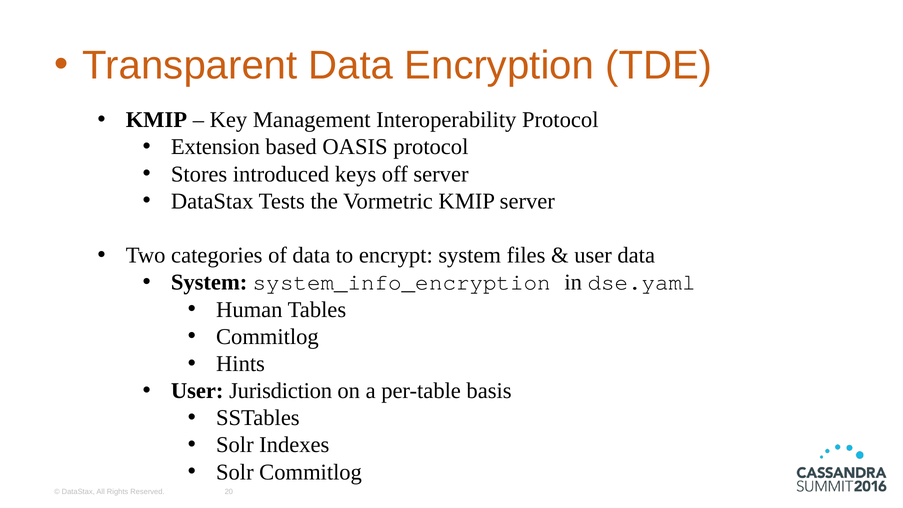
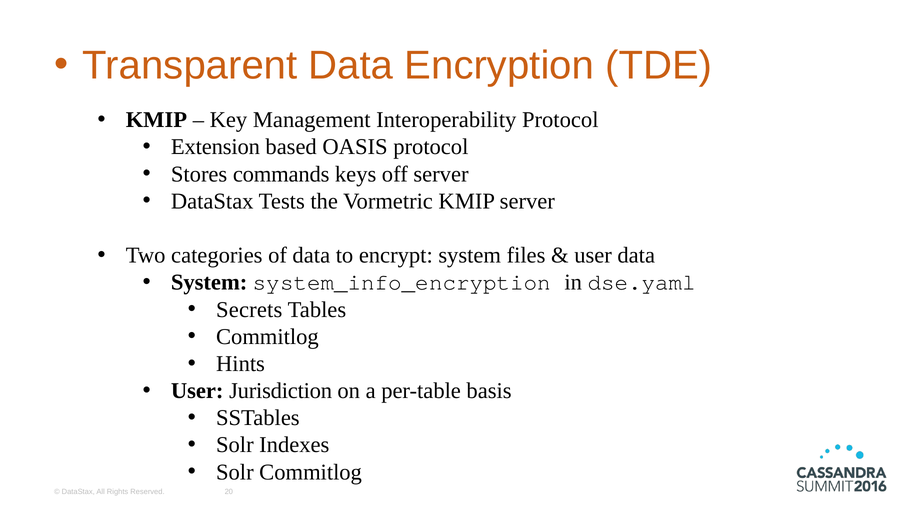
introduced: introduced -> commands (281, 174)
Human: Human -> Secrets (249, 310)
